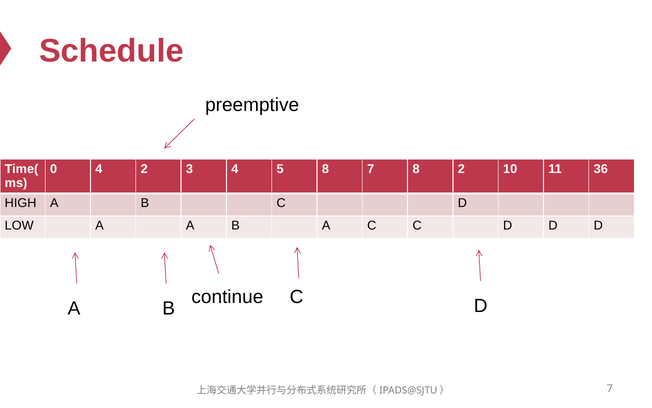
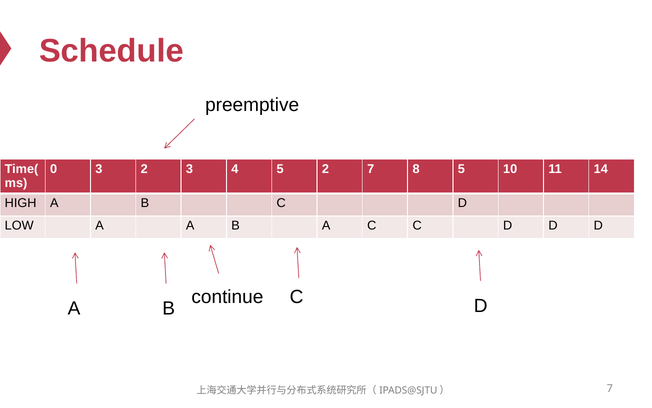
0 4: 4 -> 3 (99, 169)
5 8: 8 -> 2 (325, 169)
8 2: 2 -> 5 (461, 169)
36: 36 -> 14 (601, 169)
